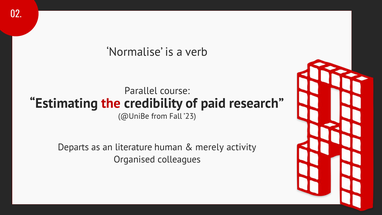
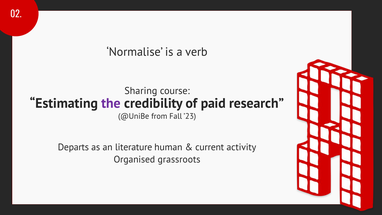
Parallel: Parallel -> Sharing (141, 91)
the colour: red -> purple (111, 103)
merely: merely -> current (210, 147)
colleagues: colleagues -> grassroots (179, 159)
